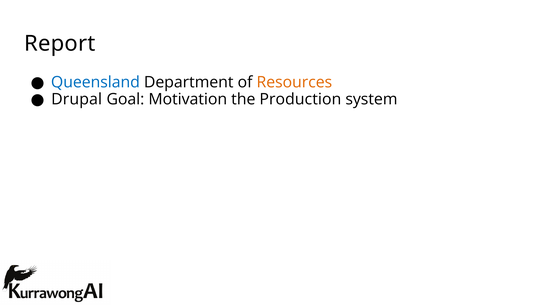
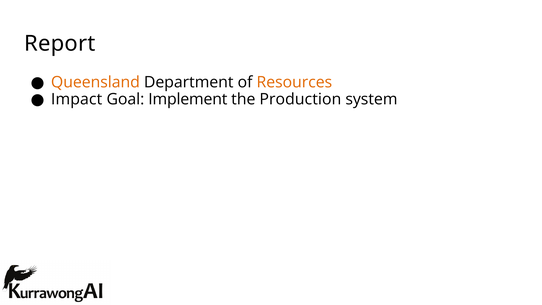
Queensland colour: blue -> orange (95, 82)
Drupal: Drupal -> Impact (77, 99)
Motivation: Motivation -> Implement (188, 99)
